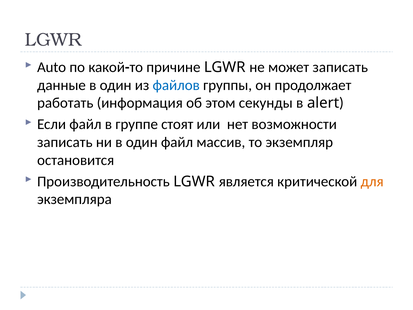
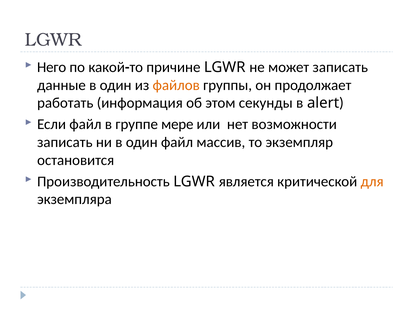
Auto: Auto -> Него (52, 67)
файлов colour: blue -> orange (176, 85)
стоят: стоят -> мере (177, 124)
